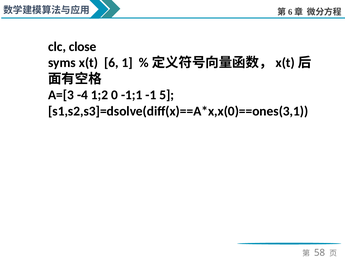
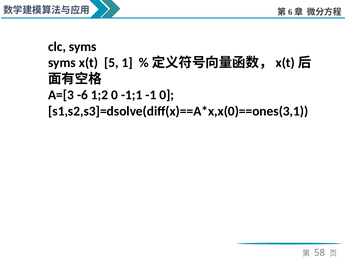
clc close: close -> syms (83, 47)
6: 6 -> 5 (111, 63)
-4: -4 -> -6 (82, 95)
-1 5: 5 -> 0 (167, 95)
